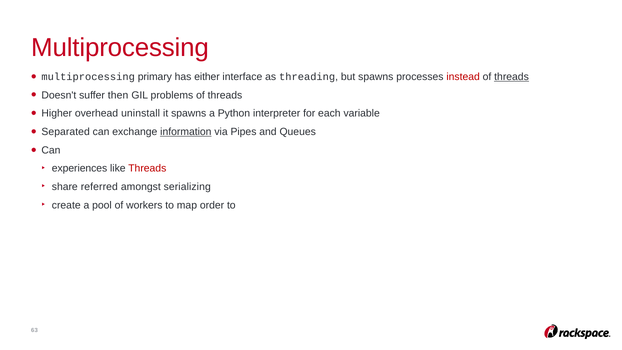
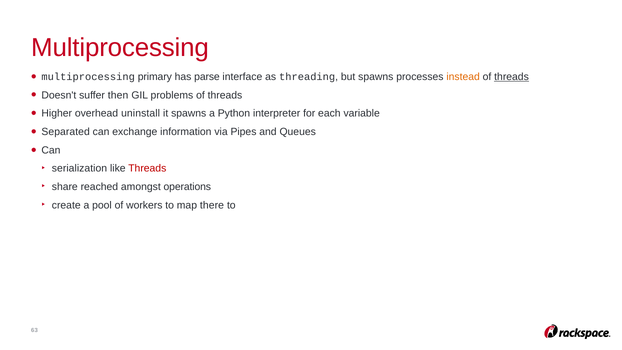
either: either -> parse (207, 77)
instead colour: red -> orange (463, 77)
information underline: present -> none (186, 132)
experiences: experiences -> serialization (79, 168)
referred: referred -> reached (99, 187)
serializing: serializing -> operations (187, 187)
order: order -> there (212, 205)
